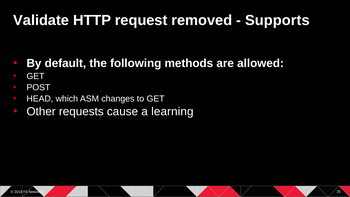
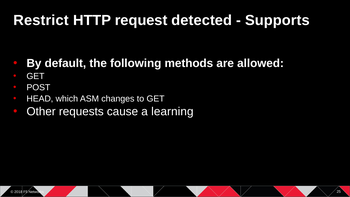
Validate: Validate -> Restrict (41, 20)
removed: removed -> detected (202, 20)
